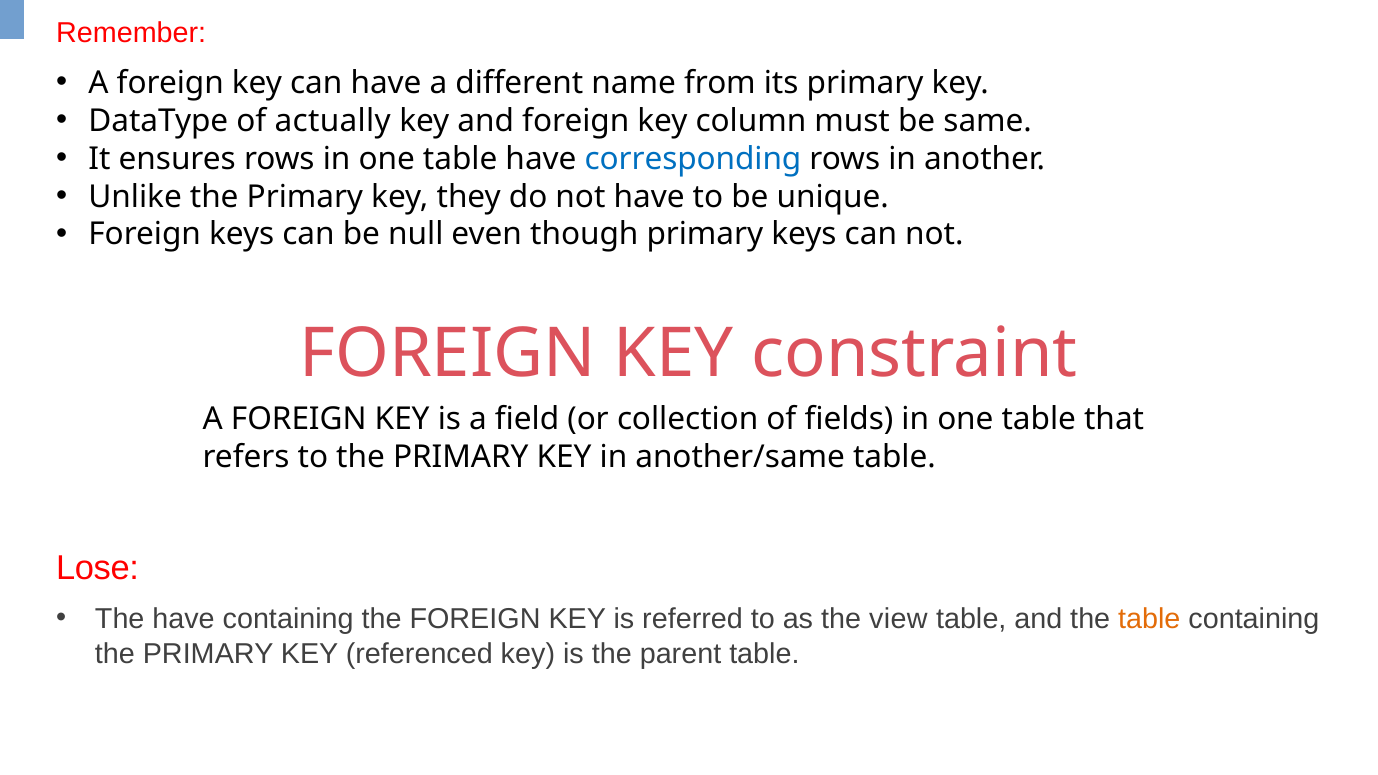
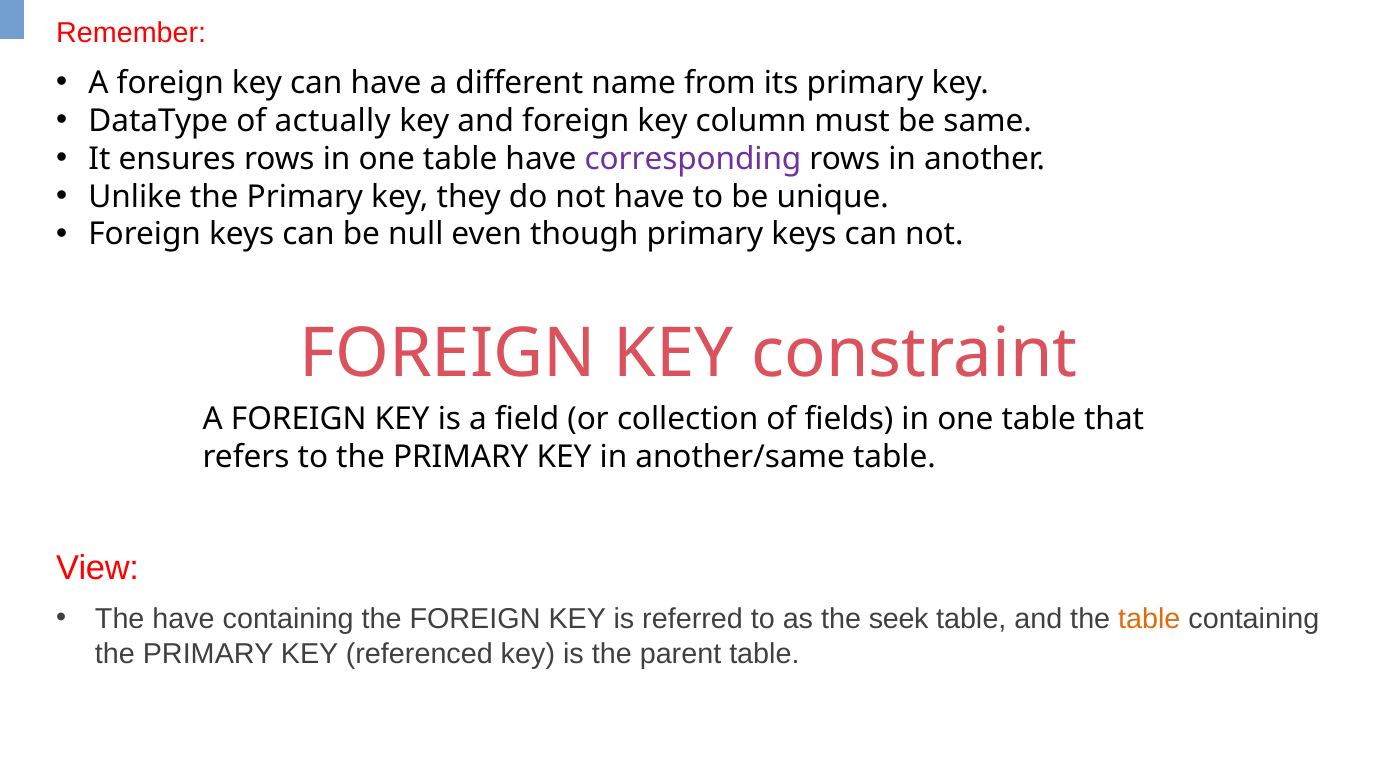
corresponding colour: blue -> purple (693, 159)
Lose: Lose -> View (97, 568)
view: view -> seek (899, 619)
